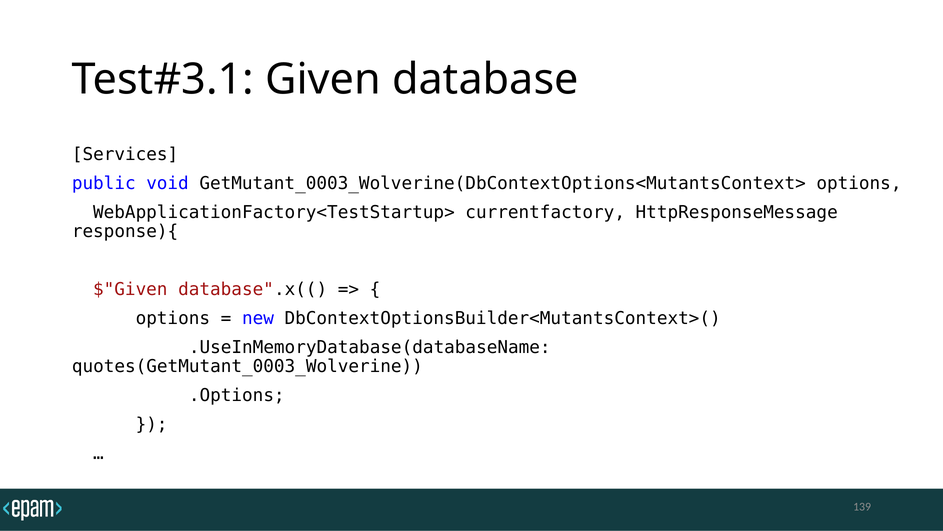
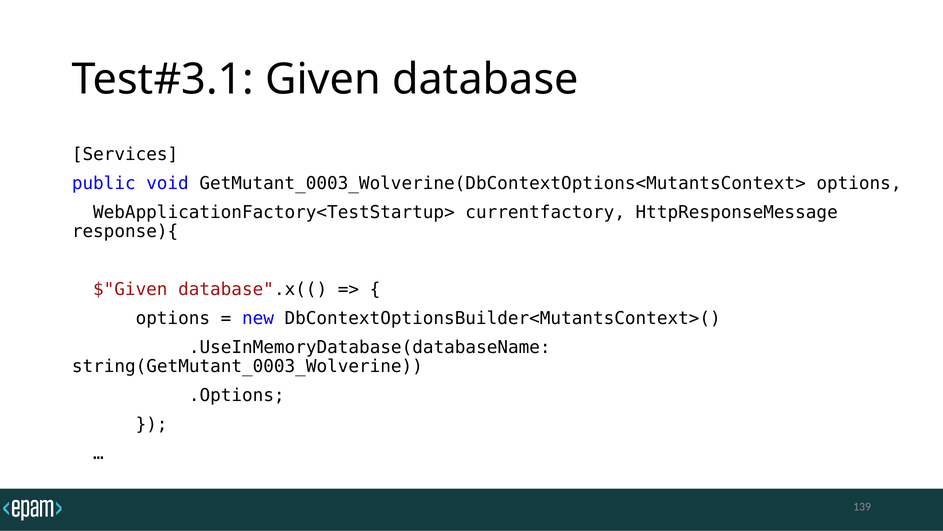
quotes(GetMutant_0003_Wolverine: quotes(GetMutant_0003_Wolverine -> string(GetMutant_0003_Wolverine (247, 366)
